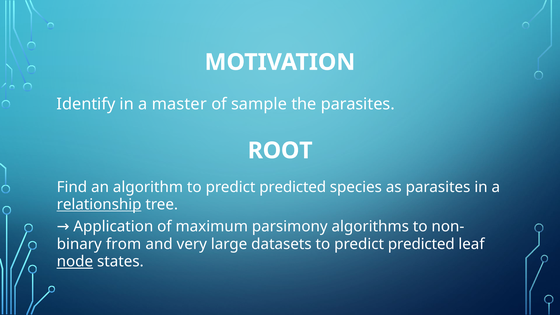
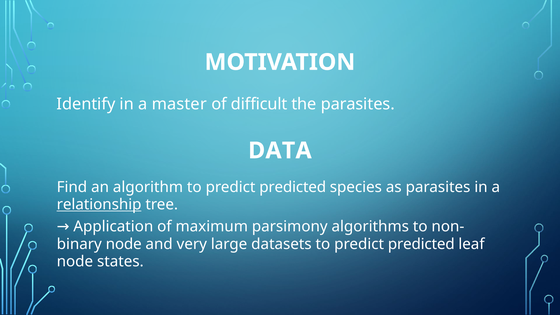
sample: sample -> difficult (259, 104)
ROOT: ROOT -> DATA (280, 151)
from: from -> node (124, 244)
node underline: present -> none (75, 262)
